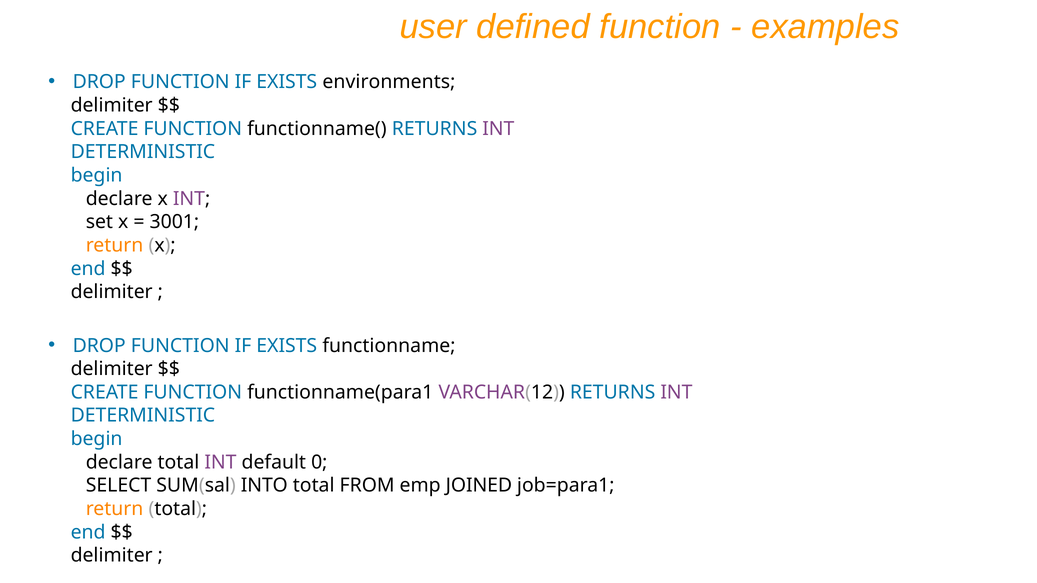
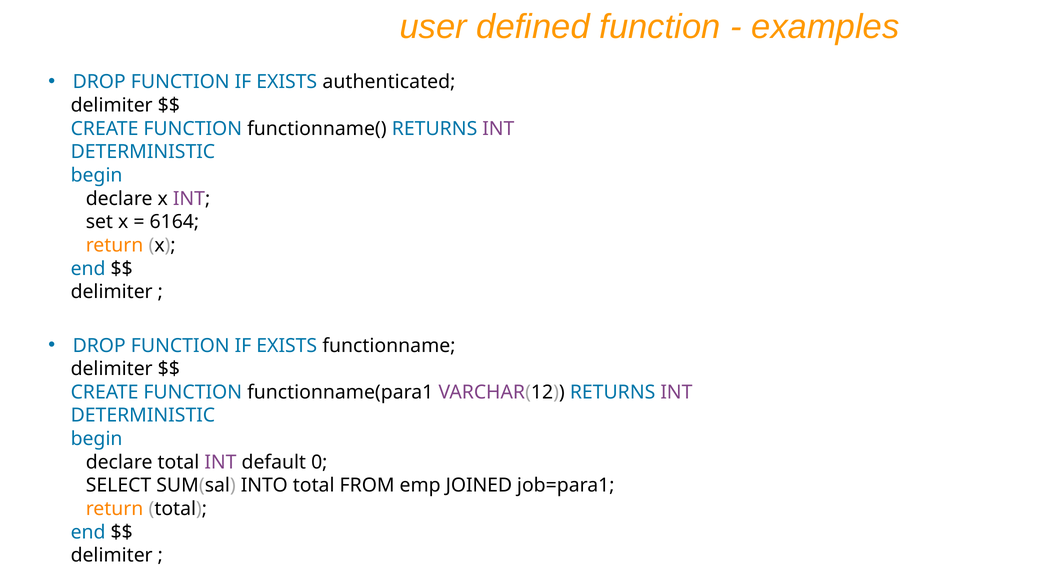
environments: environments -> authenticated (389, 82)
3001: 3001 -> 6164 (174, 222)
